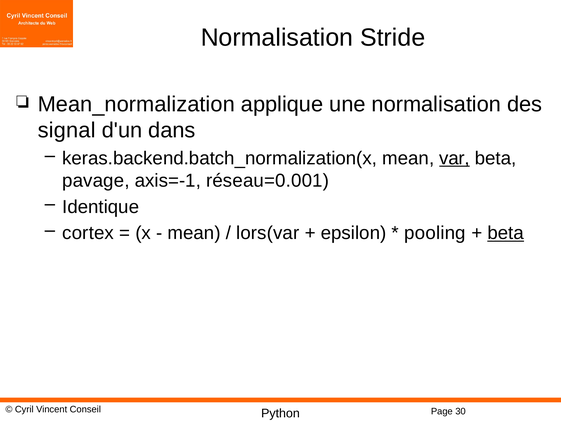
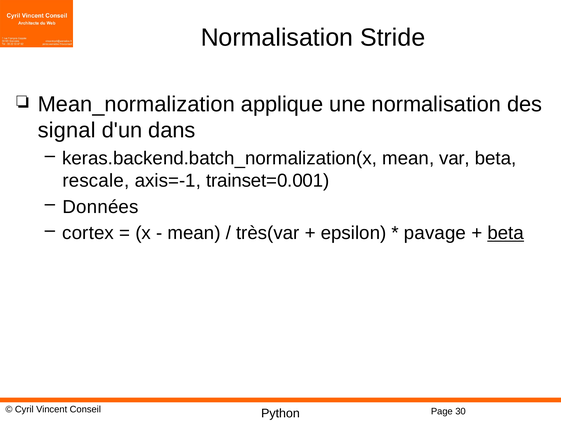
var underline: present -> none (455, 158)
pavage: pavage -> rescale (96, 181)
réseau=0.001: réseau=0.001 -> trainset=0.001 (268, 181)
Identique: Identique -> Données (101, 207)
lors(var: lors(var -> très(var (268, 233)
pooling: pooling -> pavage (435, 233)
